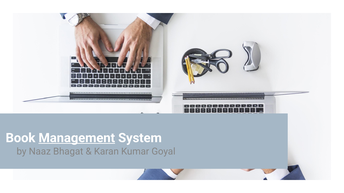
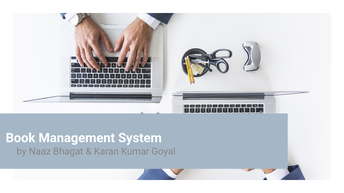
Management underline: present -> none (77, 138)
